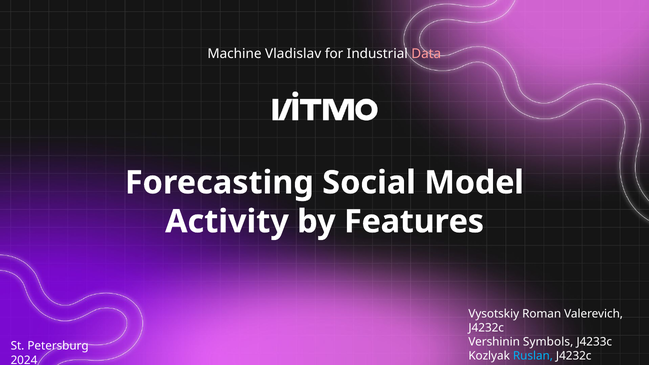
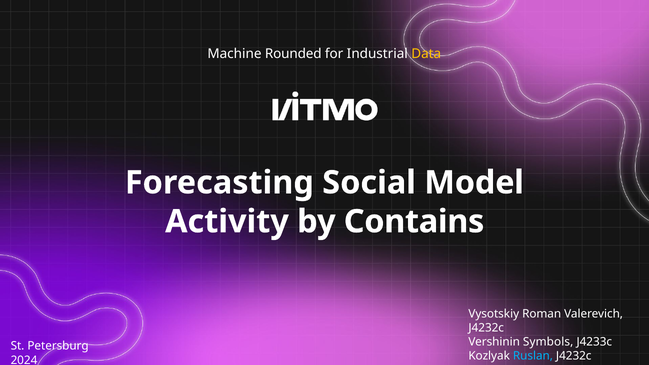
Vladislav: Vladislav -> Rounded (293, 54)
Data colour: pink -> yellow (426, 54)
Features: Features -> Contains (414, 222)
